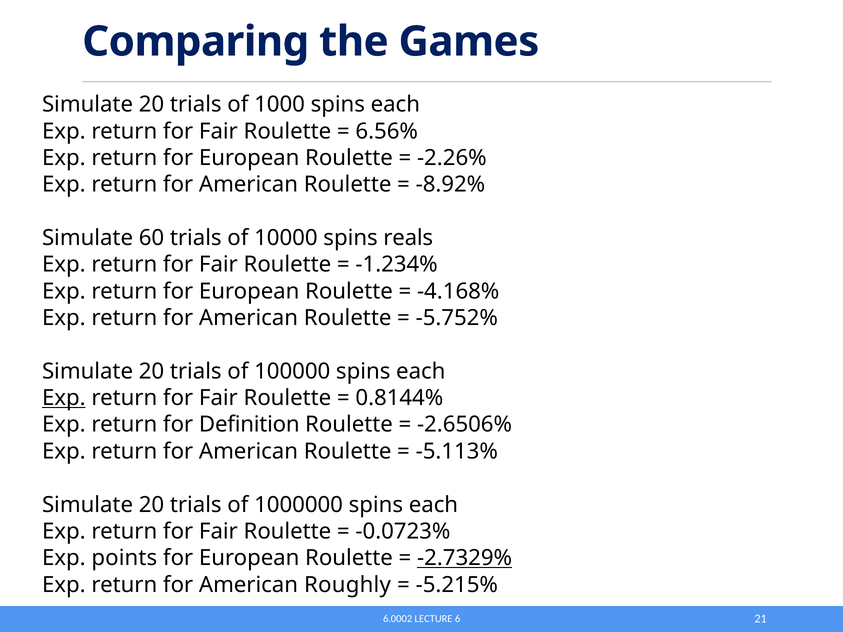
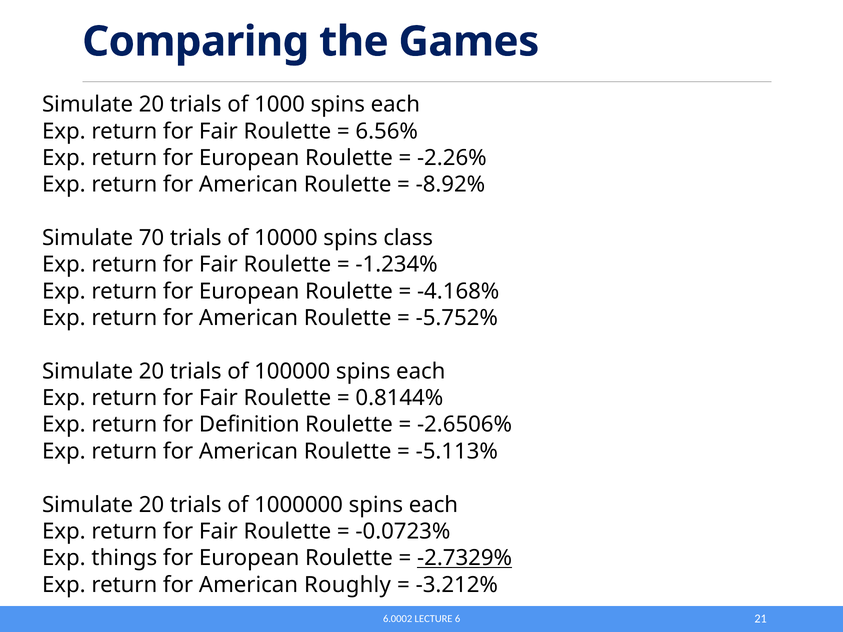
60: 60 -> 70 (151, 238)
reals: reals -> class (408, 238)
Exp underline: present -> none (64, 398)
points: points -> things (124, 558)
-5.215%: -5.215% -> -3.212% (457, 585)
